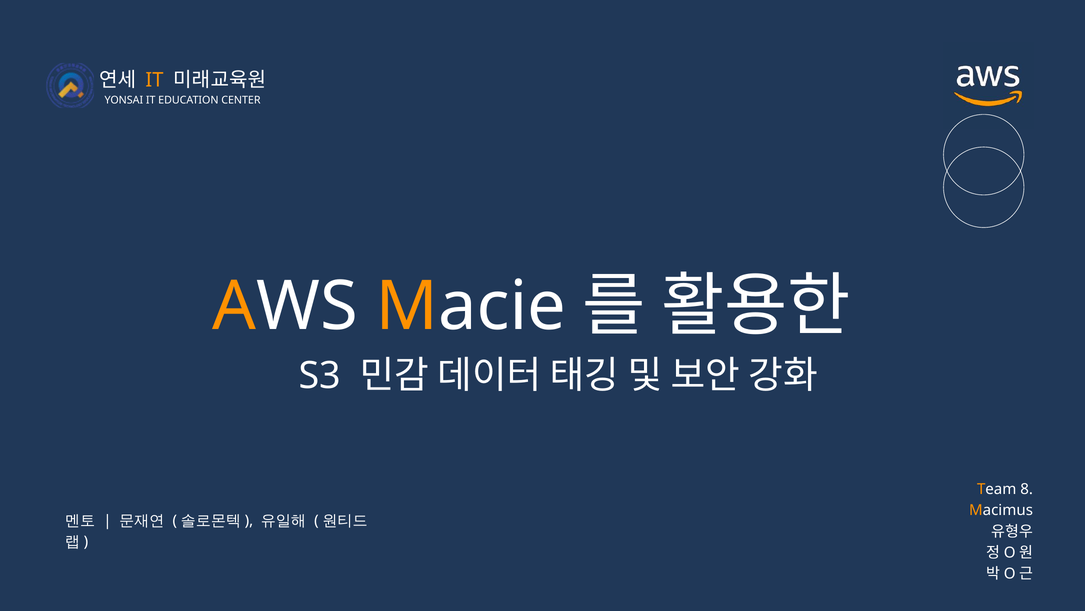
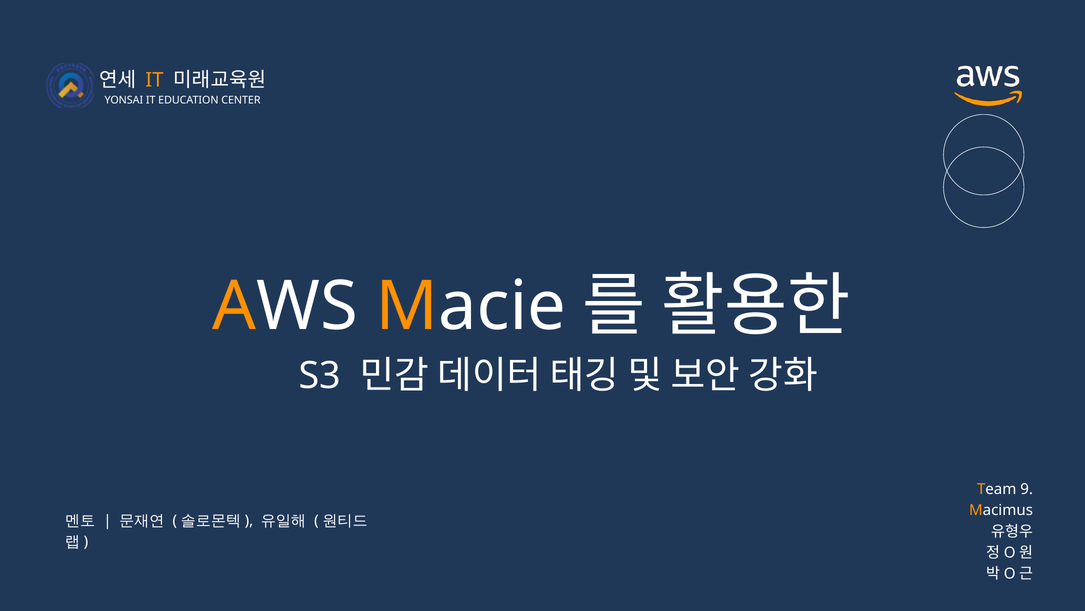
8: 8 -> 9 (1027, 489)
